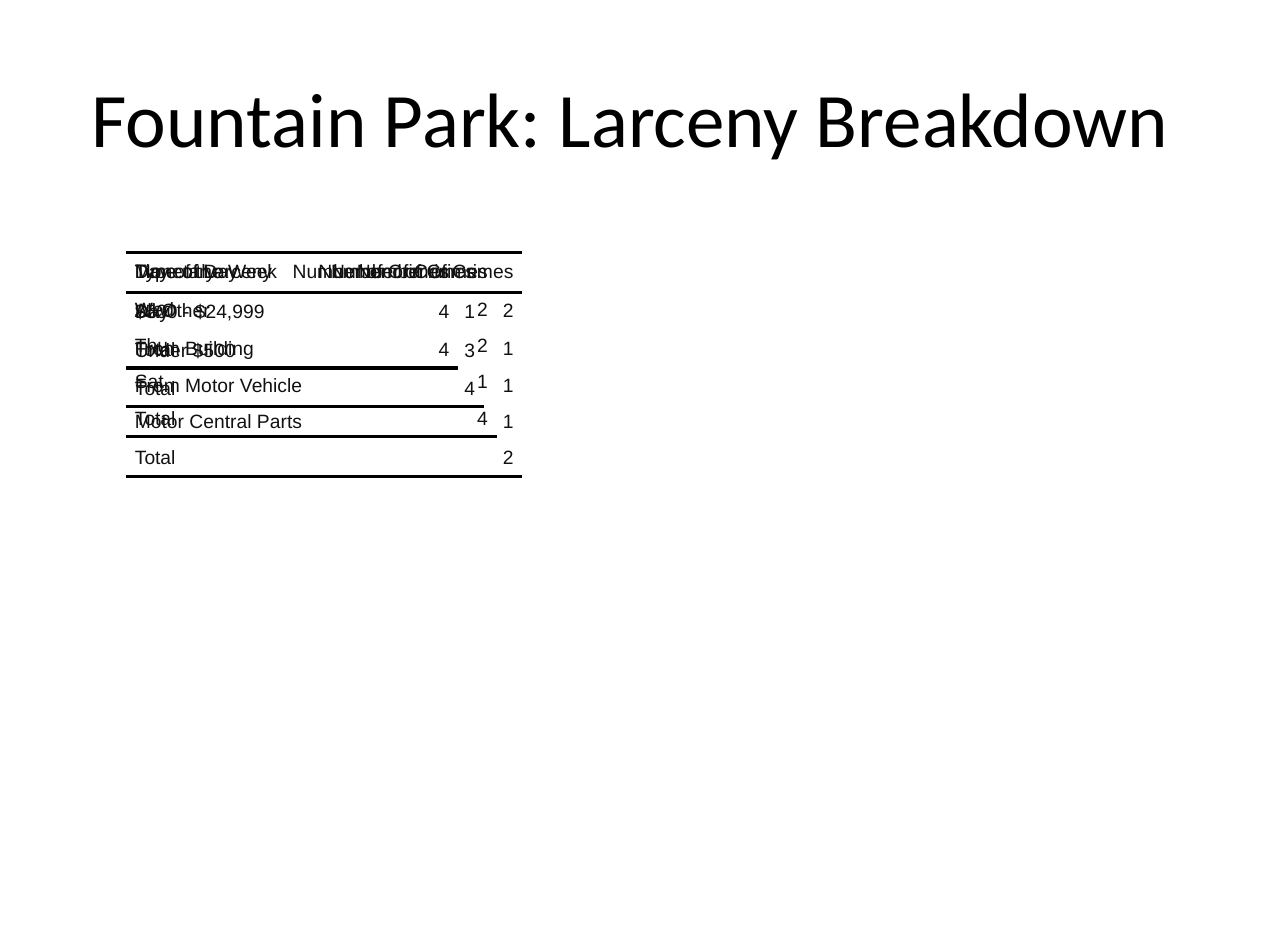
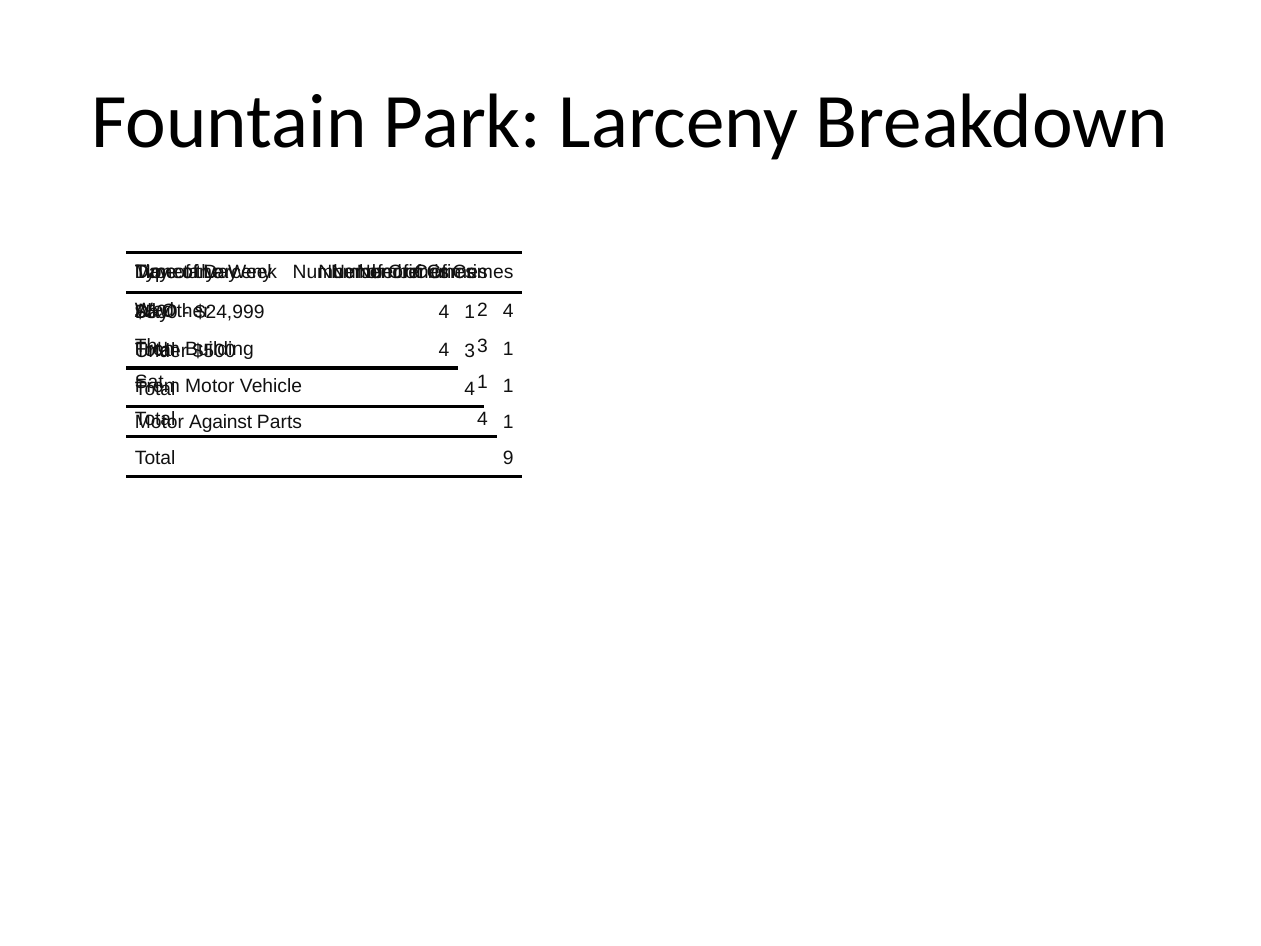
2: 2 -> 4 (508, 311)
2: 2 -> 3 (483, 346)
Central: Central -> Against (221, 422)
Total 2: 2 -> 9 (508, 458)
